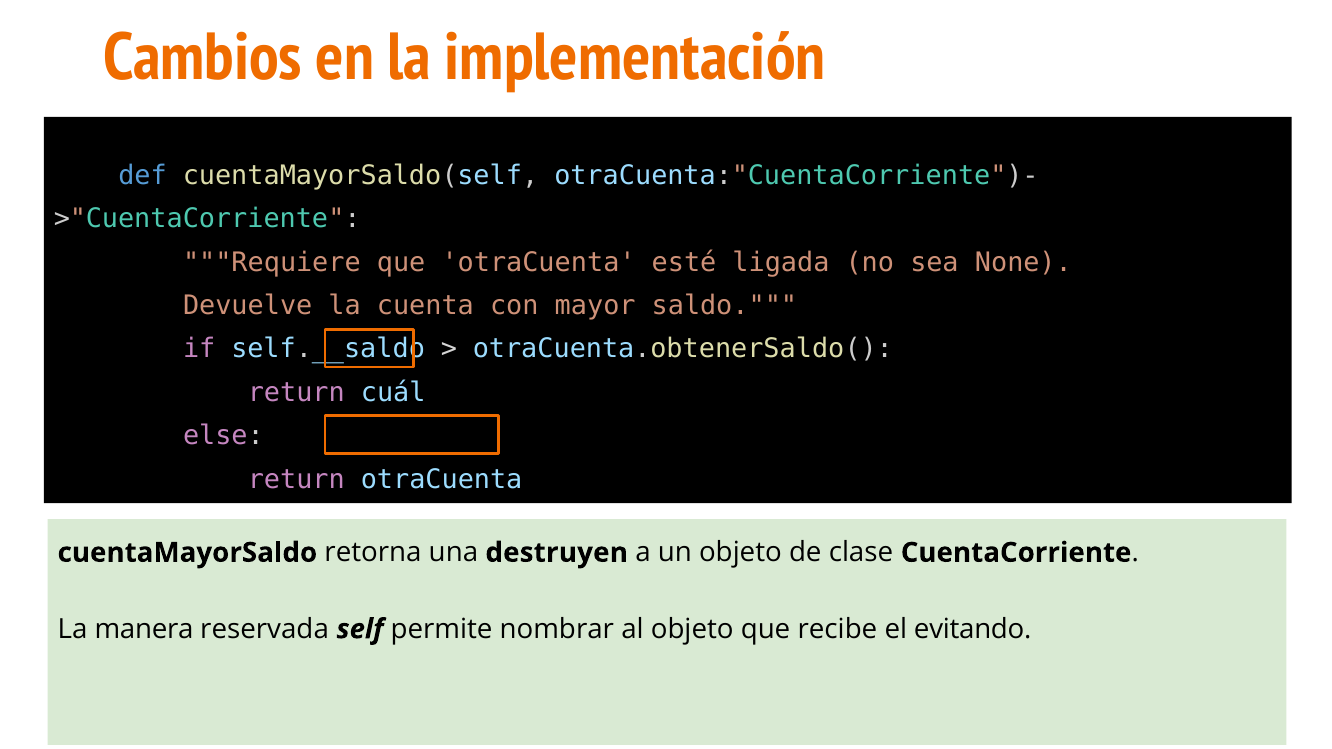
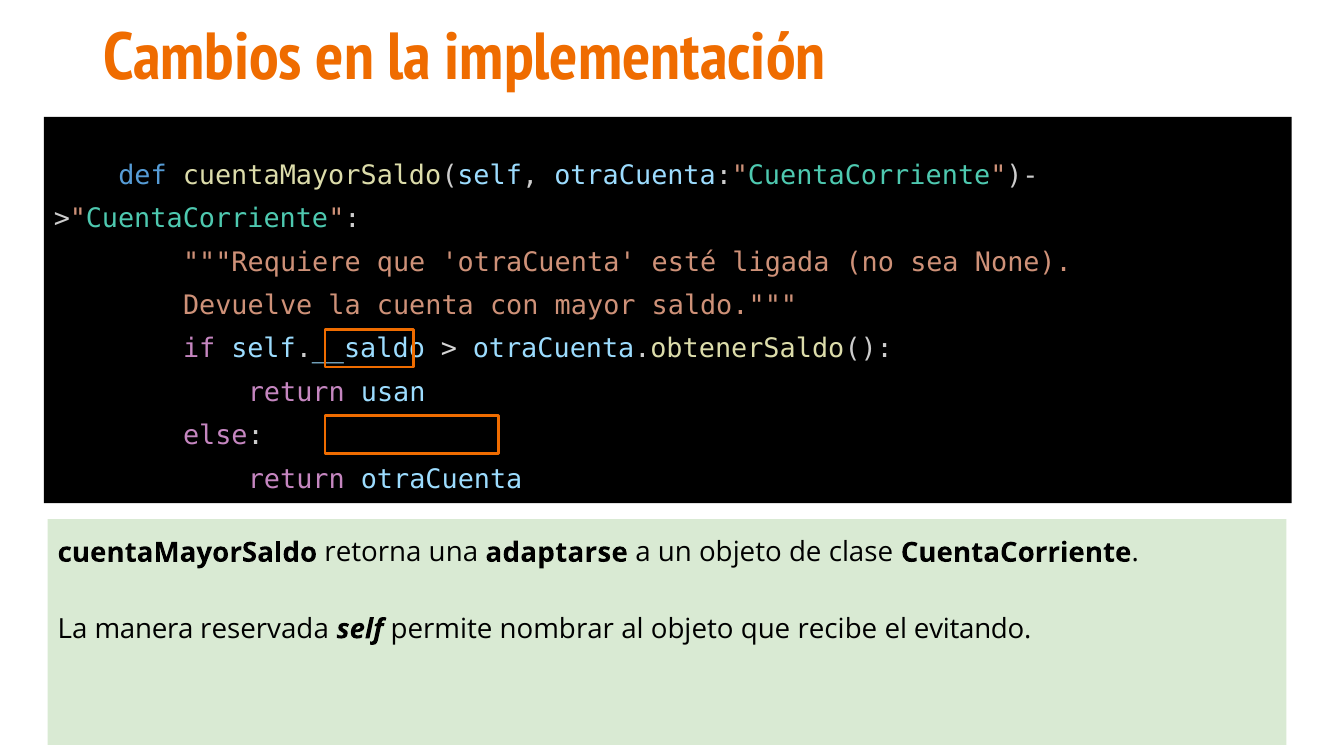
cuál: cuál -> usan (393, 393)
destruyen: destruyen -> adaptarse (557, 553)
